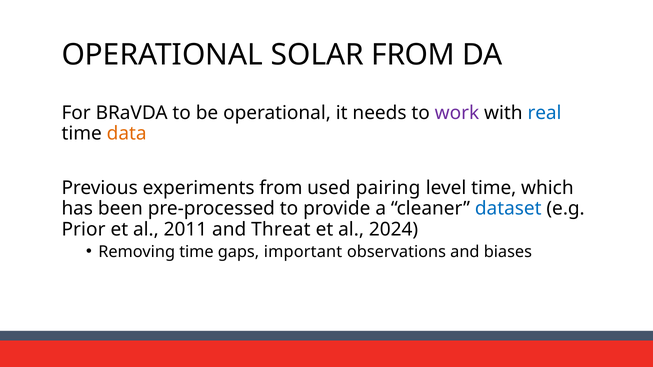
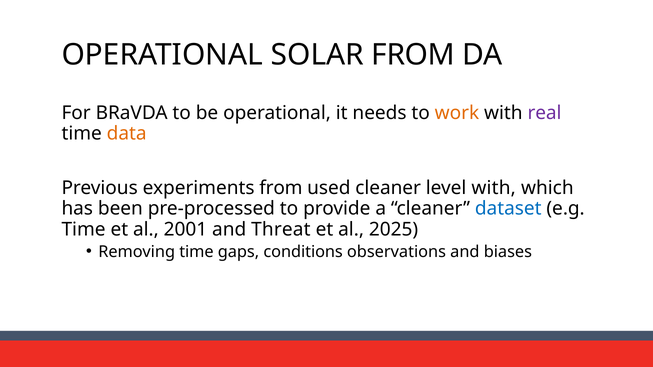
work colour: purple -> orange (457, 113)
real colour: blue -> purple (544, 113)
used pairing: pairing -> cleaner (388, 188)
level time: time -> with (494, 188)
Prior: Prior -> Time (84, 229)
2011: 2011 -> 2001 (185, 229)
2024: 2024 -> 2025 (394, 229)
important: important -> conditions (303, 252)
